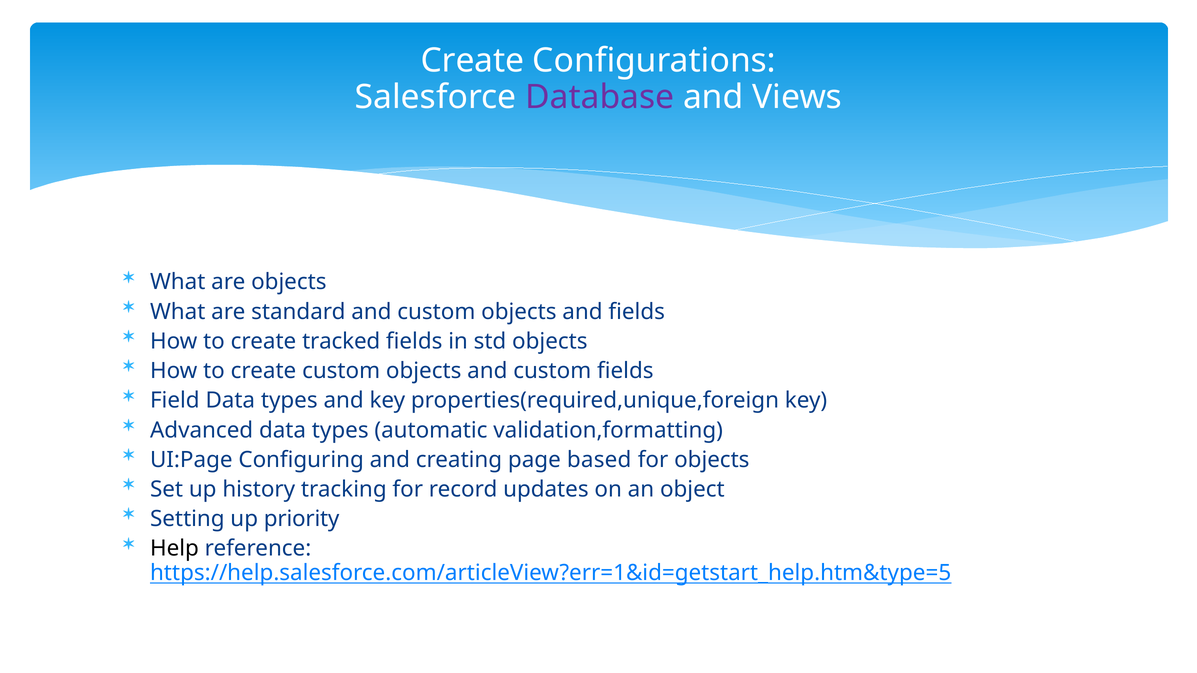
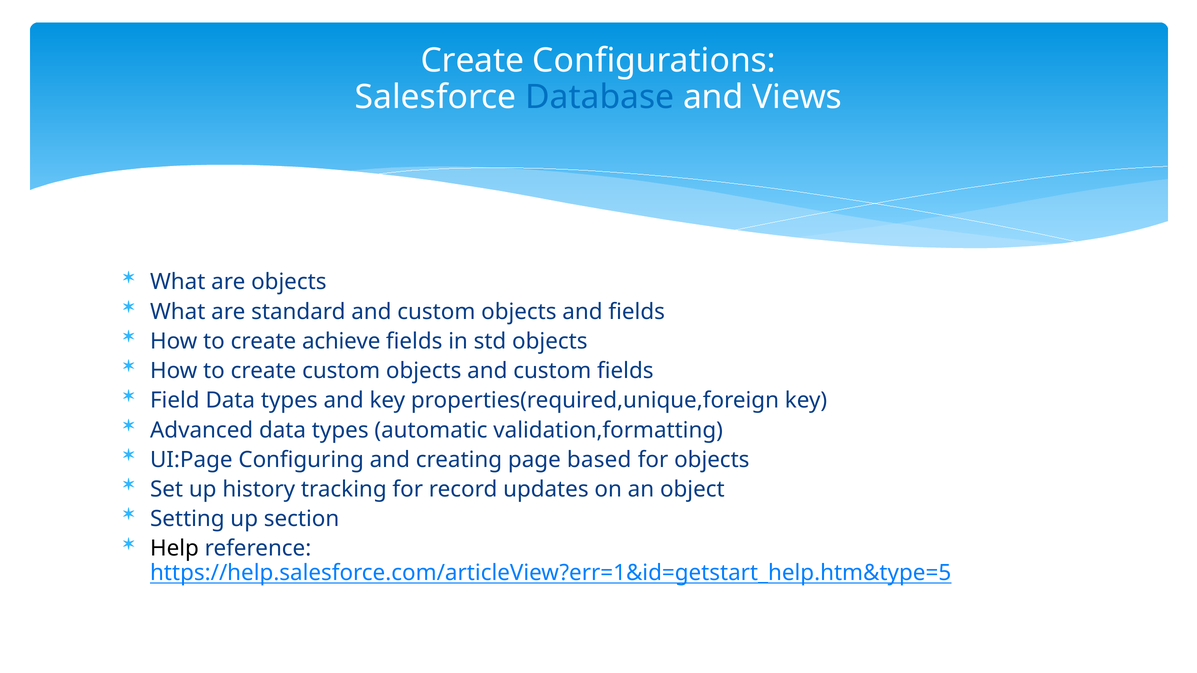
Database colour: purple -> blue (600, 97)
tracked: tracked -> achieve (341, 341)
priority: priority -> section (302, 519)
